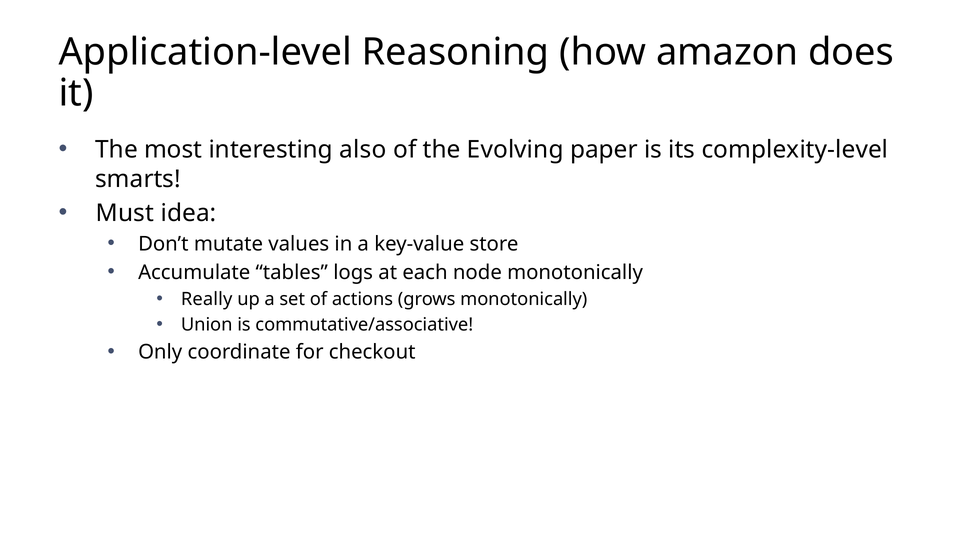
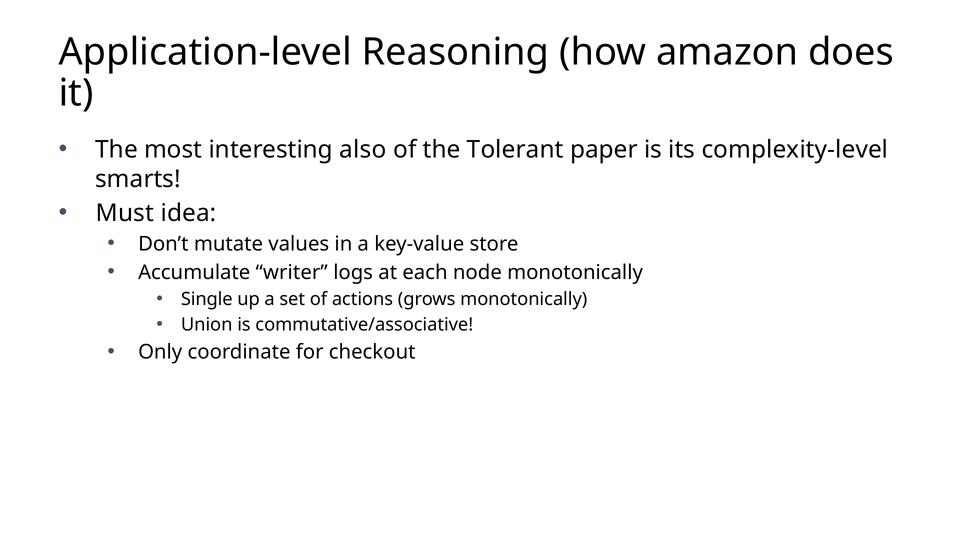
Evolving: Evolving -> Tolerant (515, 150)
tables: tables -> writer (292, 272)
Really: Really -> Single (207, 299)
